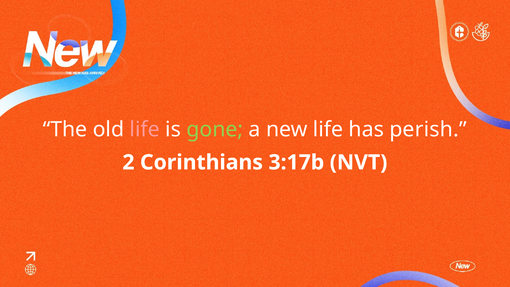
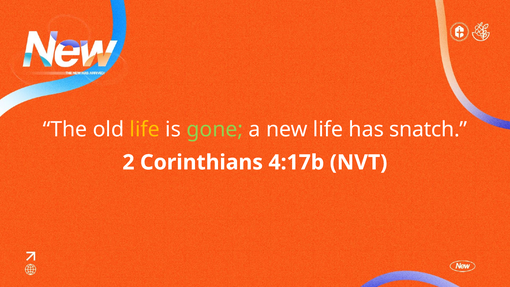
life colour: pink -> yellow (145, 129)
perish: perish -> snatch (428, 129)
3:17b: 3:17b -> 4:17b (296, 162)
